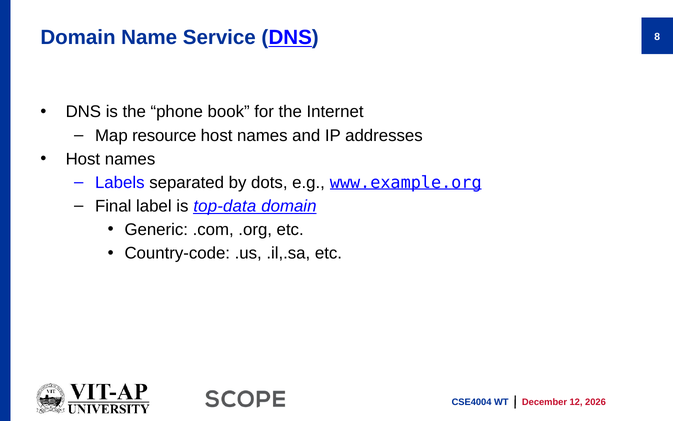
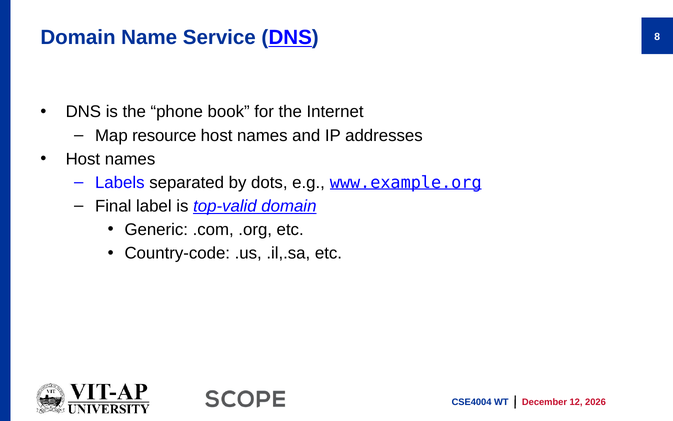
top-data: top-data -> top-valid (225, 206)
